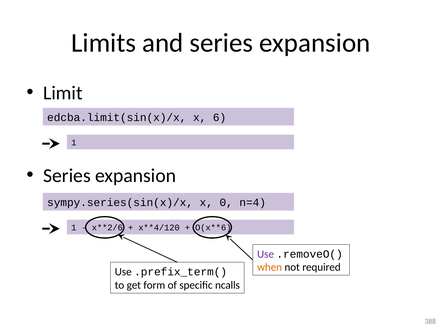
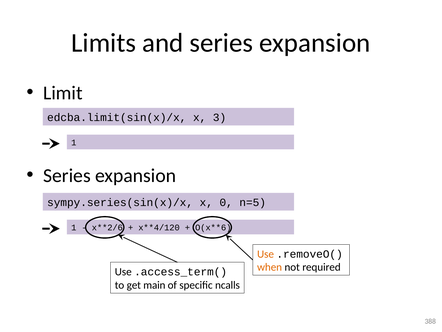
6: 6 -> 3 (220, 117)
n=4: n=4 -> n=5 (253, 202)
Use colour: purple -> orange (266, 254)
.prefix_term(: .prefix_term( -> .access_term( (181, 271)
form: form -> main (154, 285)
